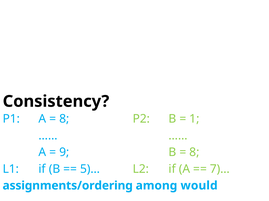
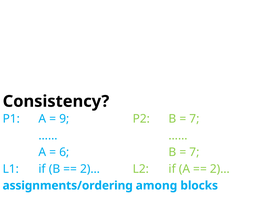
8: 8 -> 9 (64, 119)
1: 1 -> 7 (194, 119)
9: 9 -> 6 (64, 153)
8: 8 -> 7 (194, 153)
5)…: 5)… -> 2)… (90, 170)
7)…: 7)… -> 2)… (220, 170)
would: would -> blocks (199, 186)
